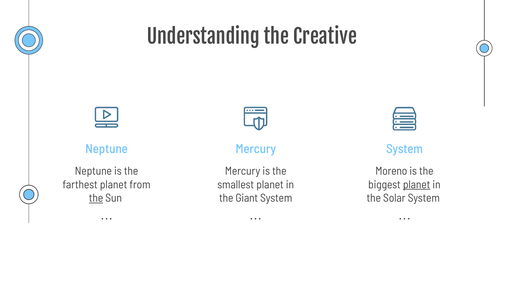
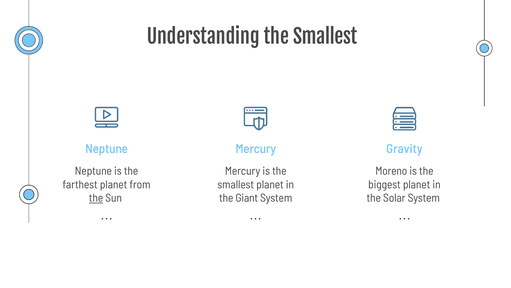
Understanding the Creative: Creative -> Smallest (325, 37)
Neptune System: System -> Gravity (404, 149)
planet underline: present -> none (417, 184)
